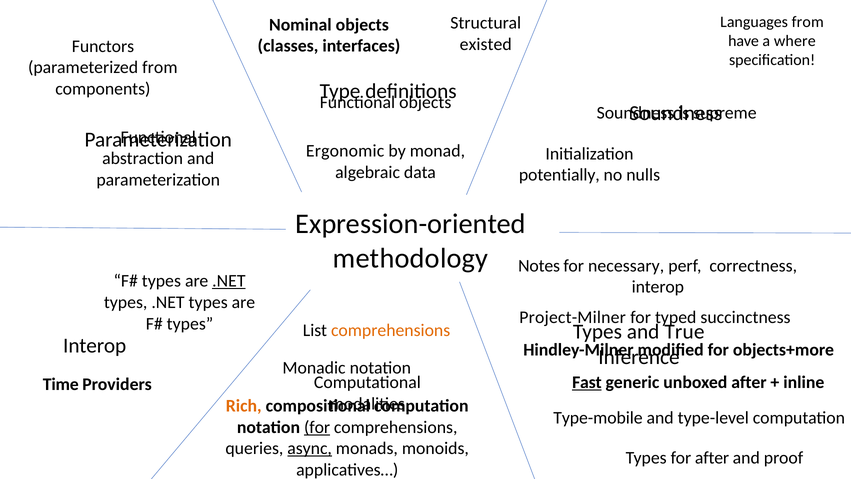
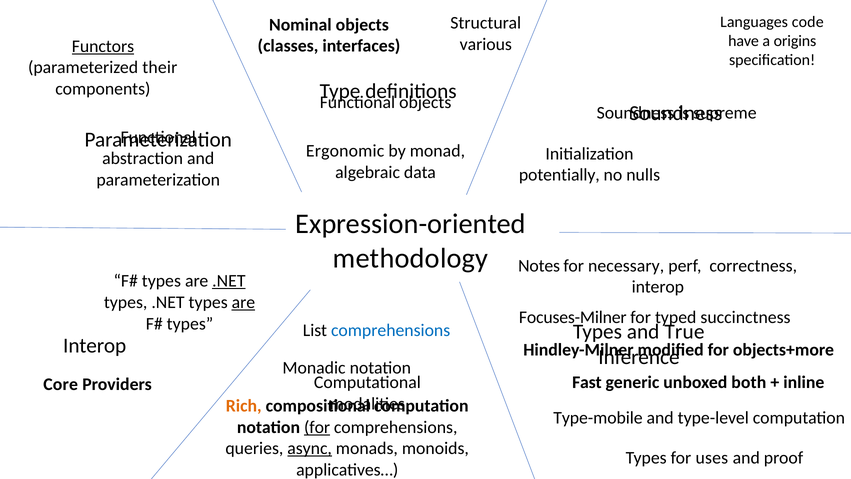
Languages from: from -> code (808, 22)
where: where -> origins (795, 41)
existed: existed -> various (486, 44)
Functors underline: none -> present (103, 46)
parameterized from: from -> their (160, 68)
are underline: none -> present (243, 302)
Project-Milner: Project-Milner -> Focuses-Milner (573, 317)
comprehensions colour: orange -> blue (391, 330)
Fast underline: present -> none (587, 382)
unboxed after: after -> both (749, 382)
Time: Time -> Core (61, 384)
for after: after -> uses (712, 458)
